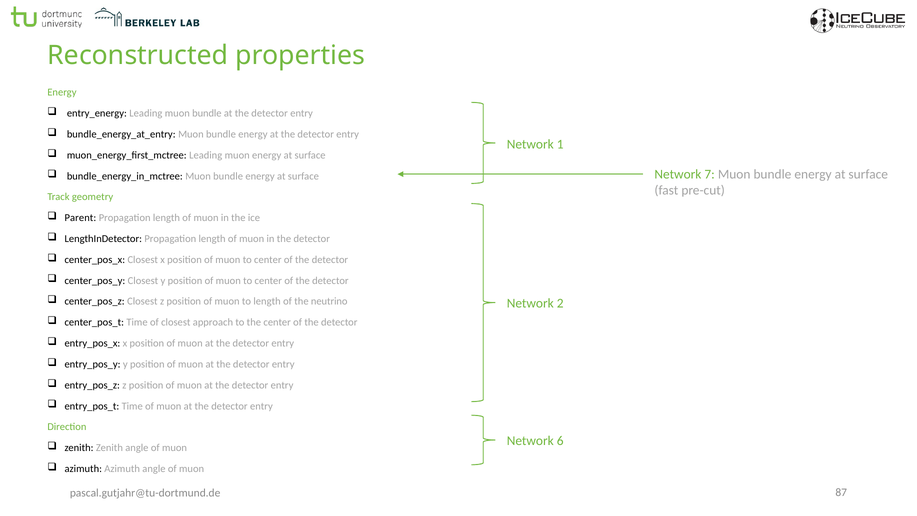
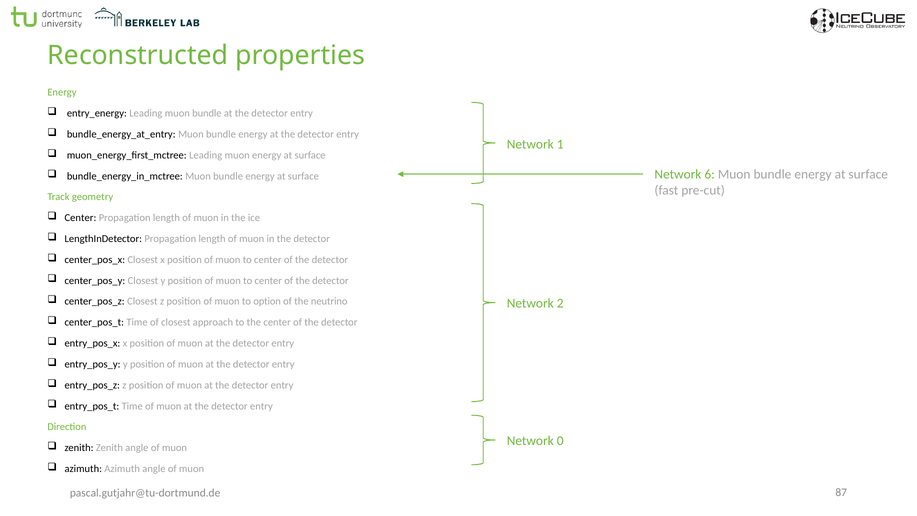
7: 7 -> 6 (710, 174)
Parent: Parent -> Center (80, 218)
to length: length -> option (267, 301)
6: 6 -> 0 (560, 441)
